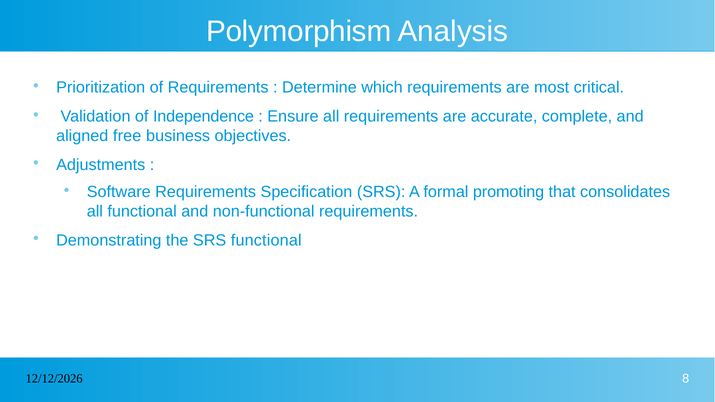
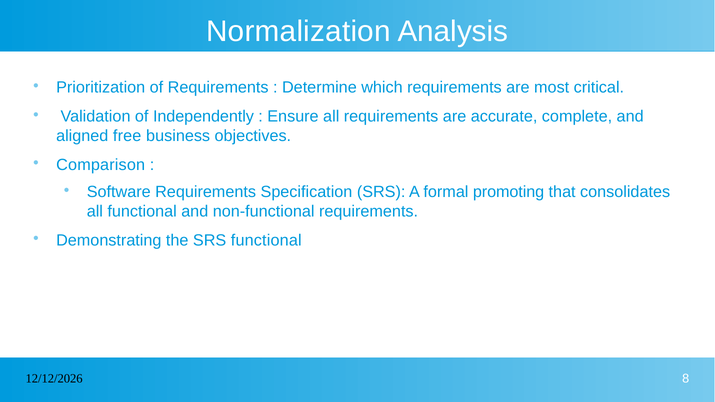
Polymorphism: Polymorphism -> Normalization (298, 32)
Independence: Independence -> Independently (203, 116)
Adjustments: Adjustments -> Comparison (101, 165)
